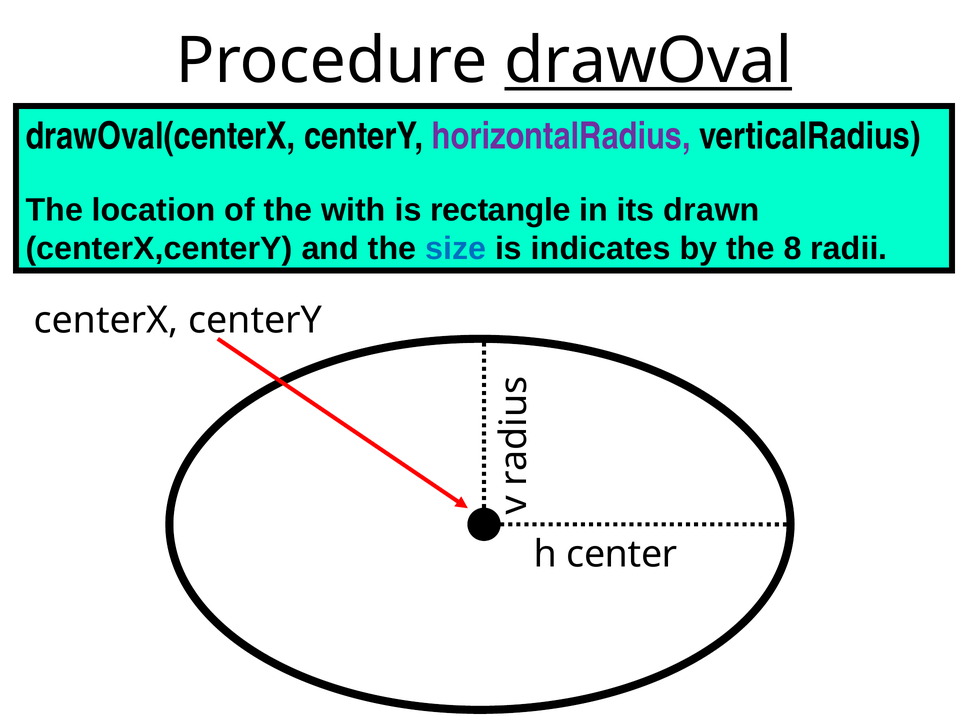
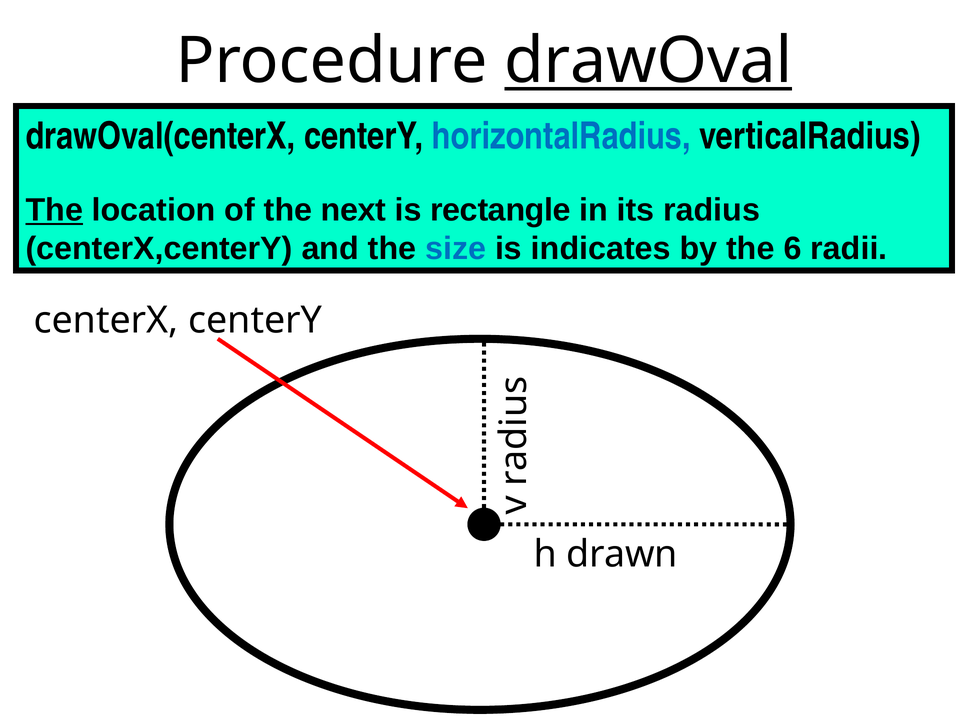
horizontalRadius colour: purple -> blue (561, 136)
The underline: none -> present (54, 210)
with: with -> next (354, 210)
drawn: drawn -> radius (712, 210)
8: 8 -> 6 (792, 249)
center: center -> drawn (622, 554)
